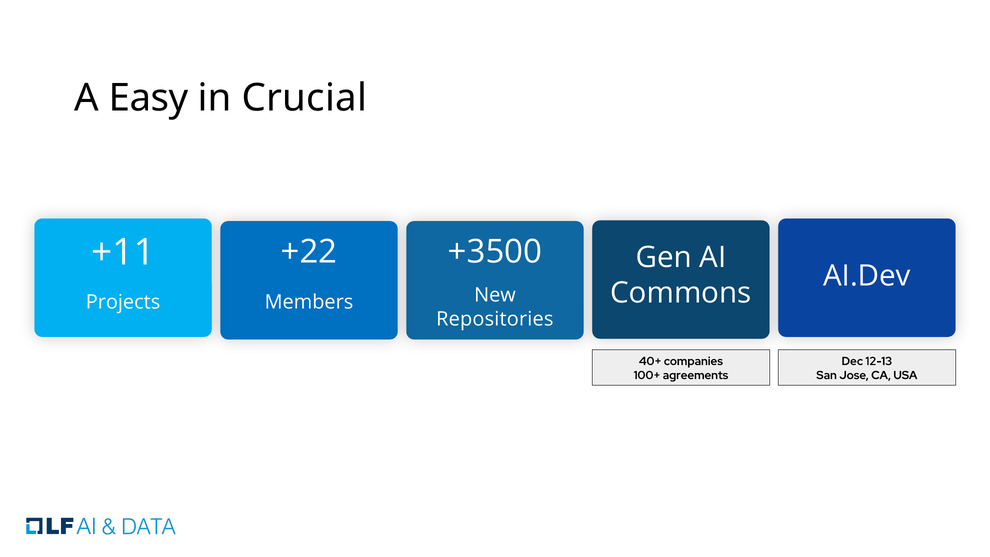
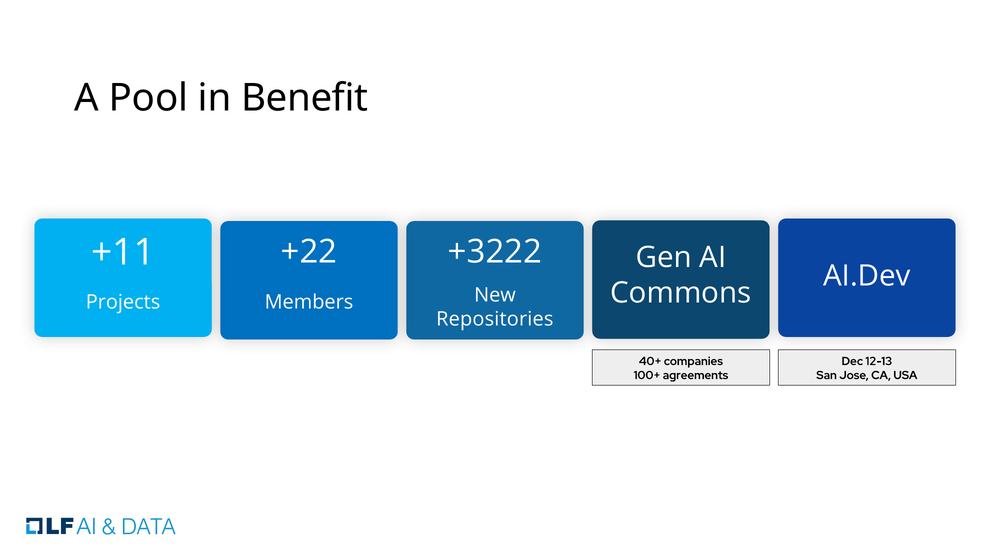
Easy: Easy -> Pool (148, 98)
Crucial: Crucial -> Benefit (305, 98)
+3500: +3500 -> +3222 (495, 252)
